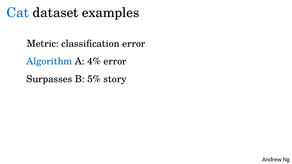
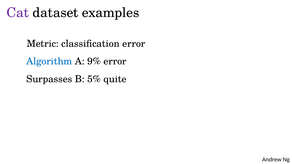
Cat colour: blue -> purple (18, 13)
4%: 4% -> 9% (94, 61)
story: story -> quite (115, 79)
